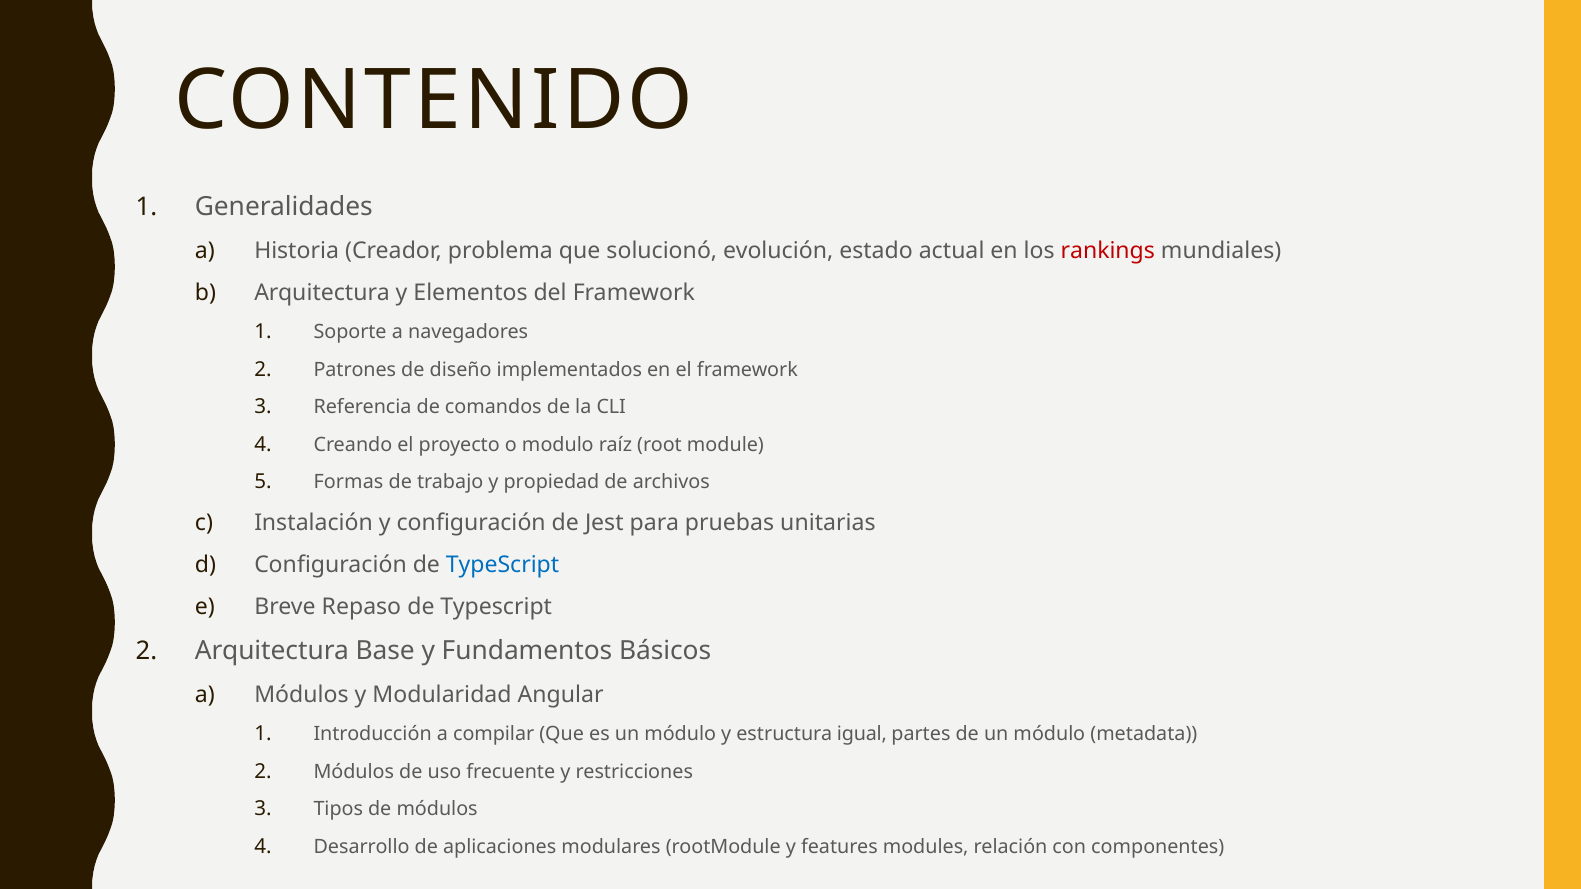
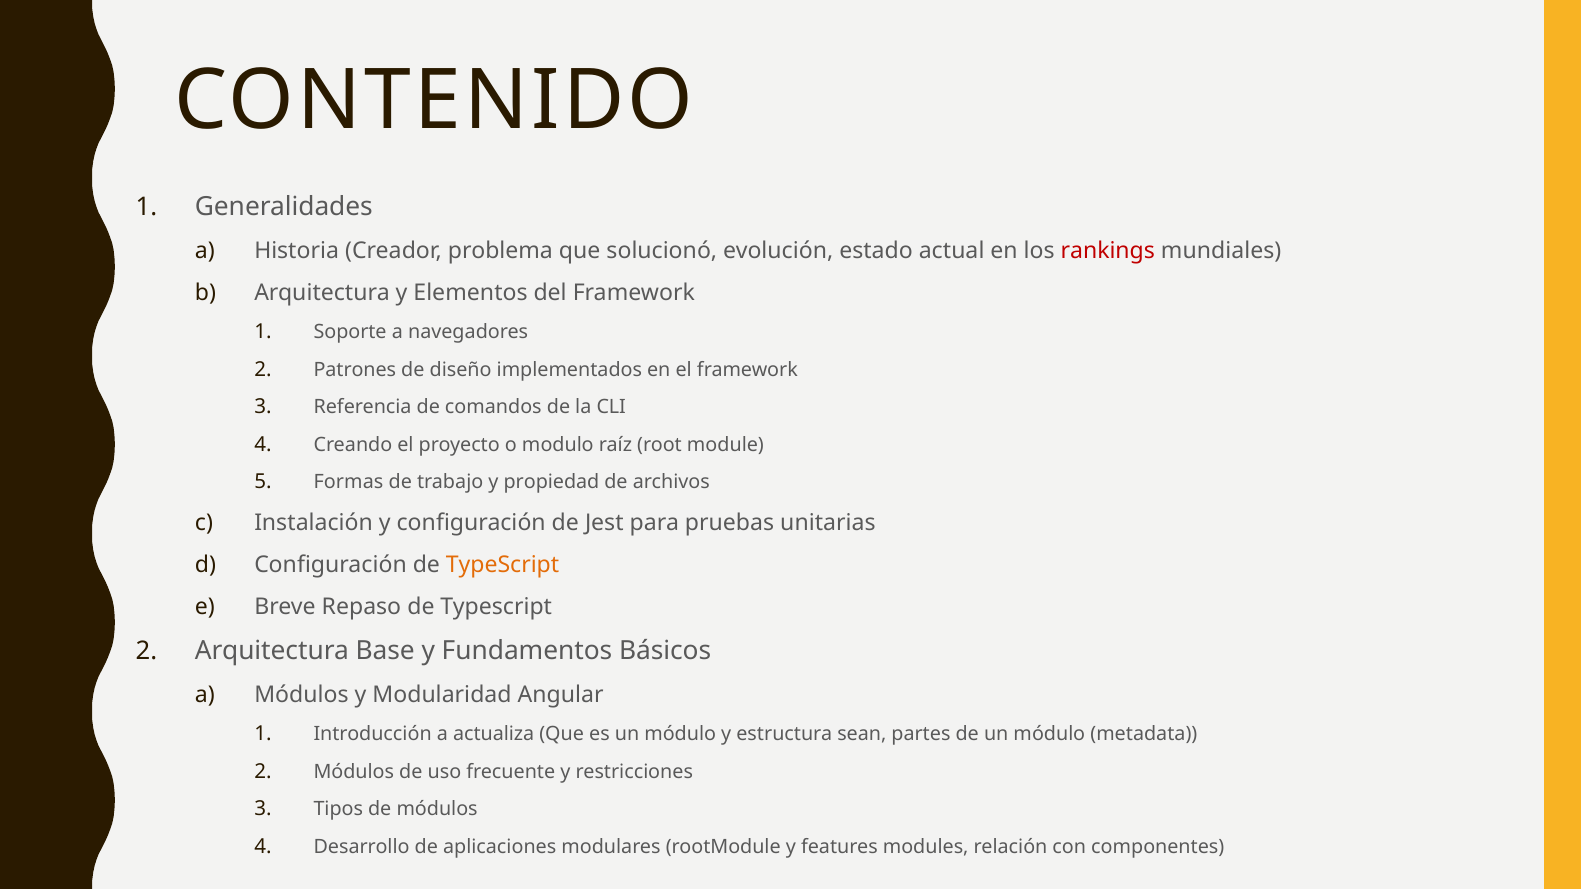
TypeScript colour: blue -> orange (503, 565)
compilar: compilar -> actualiza (494, 734)
igual: igual -> sean (862, 734)
